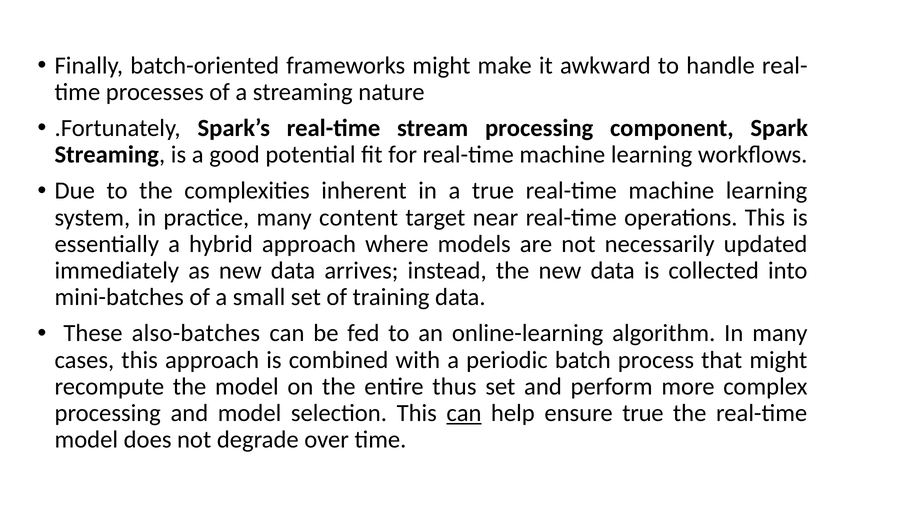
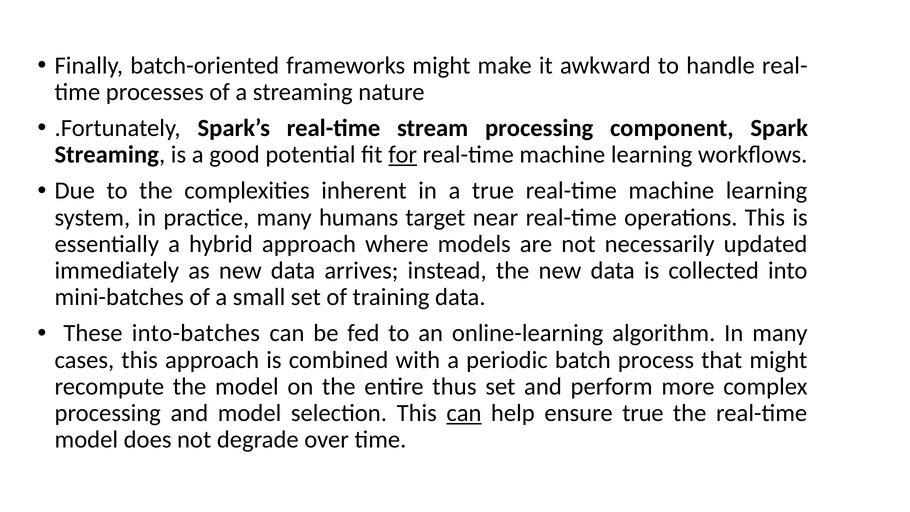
for underline: none -> present (403, 155)
content: content -> humans (359, 217)
also-batches: also-batches -> into-batches (196, 333)
